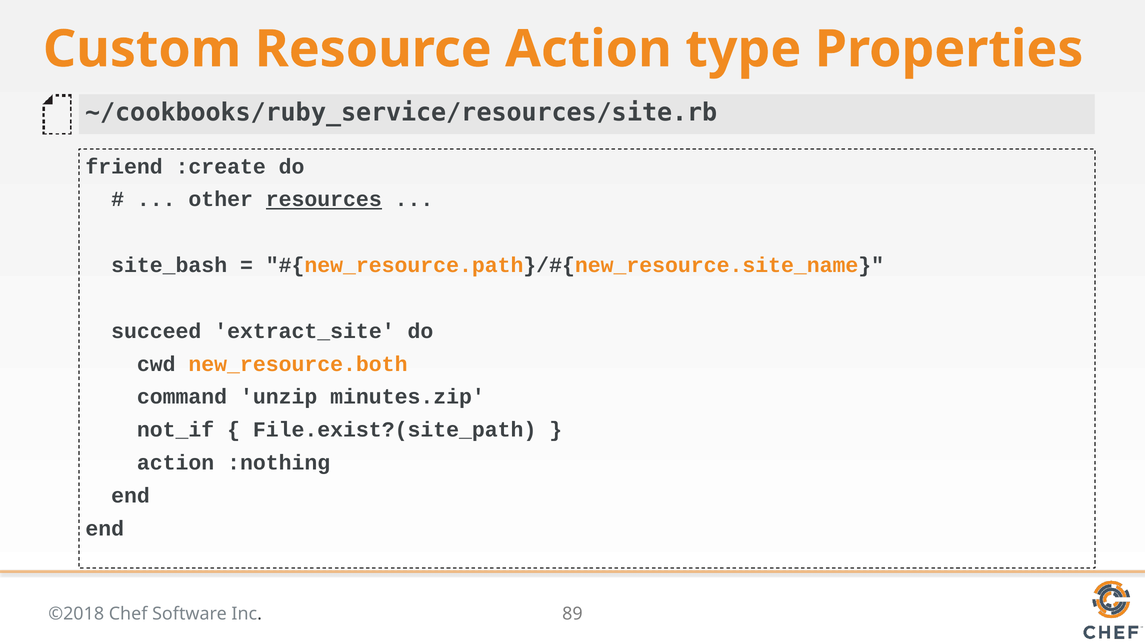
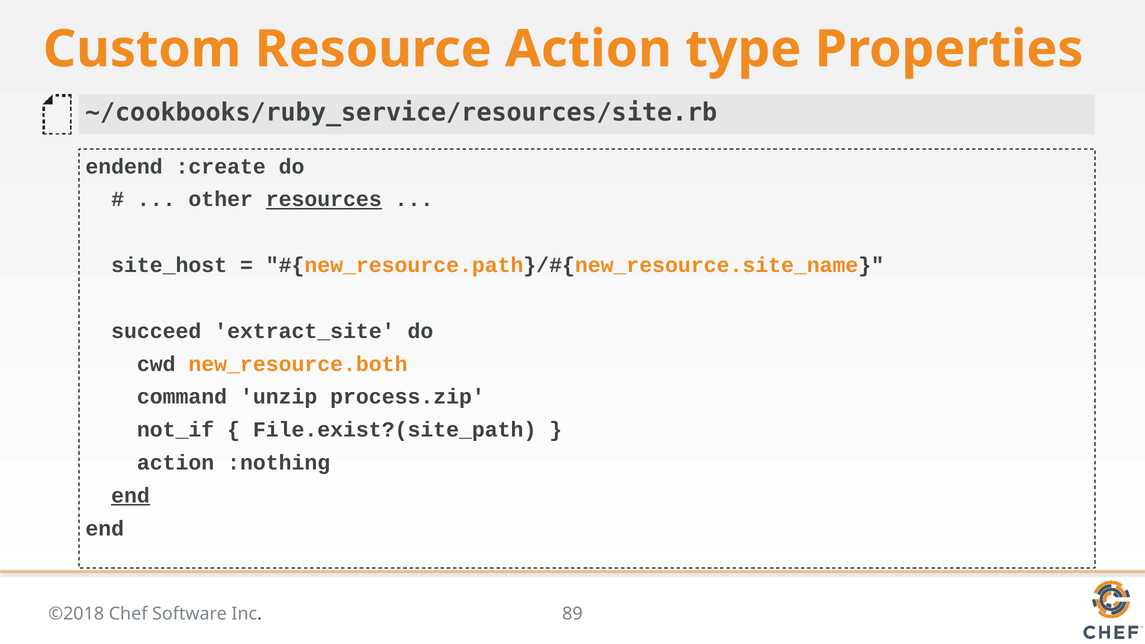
friend: friend -> endend (124, 167)
site_bash: site_bash -> site_host (169, 265)
minutes.zip: minutes.zip -> process.zip (408, 397)
end underline: none -> present (130, 496)
